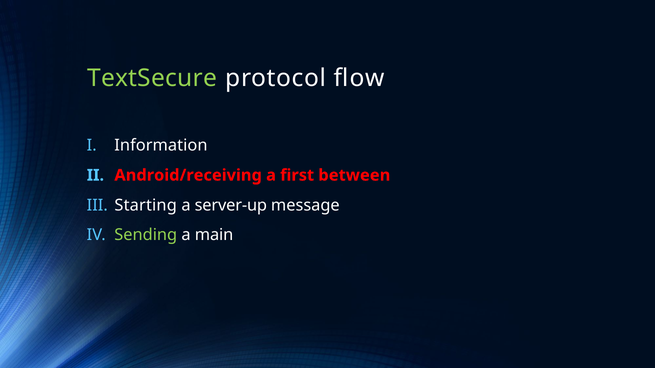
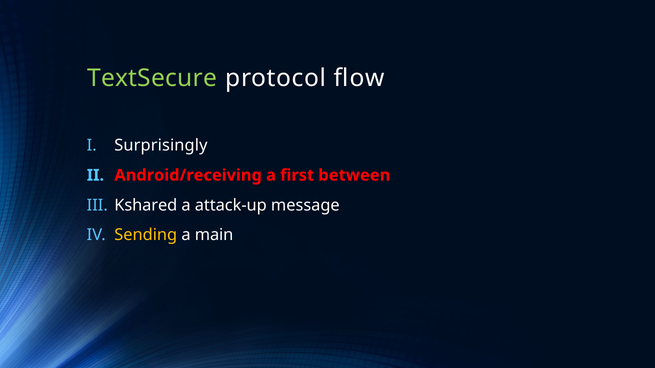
Information: Information -> Surprisingly (161, 146)
Starting: Starting -> Kshared (146, 205)
server-up: server-up -> attack-up (231, 205)
Sending colour: light green -> yellow (146, 235)
